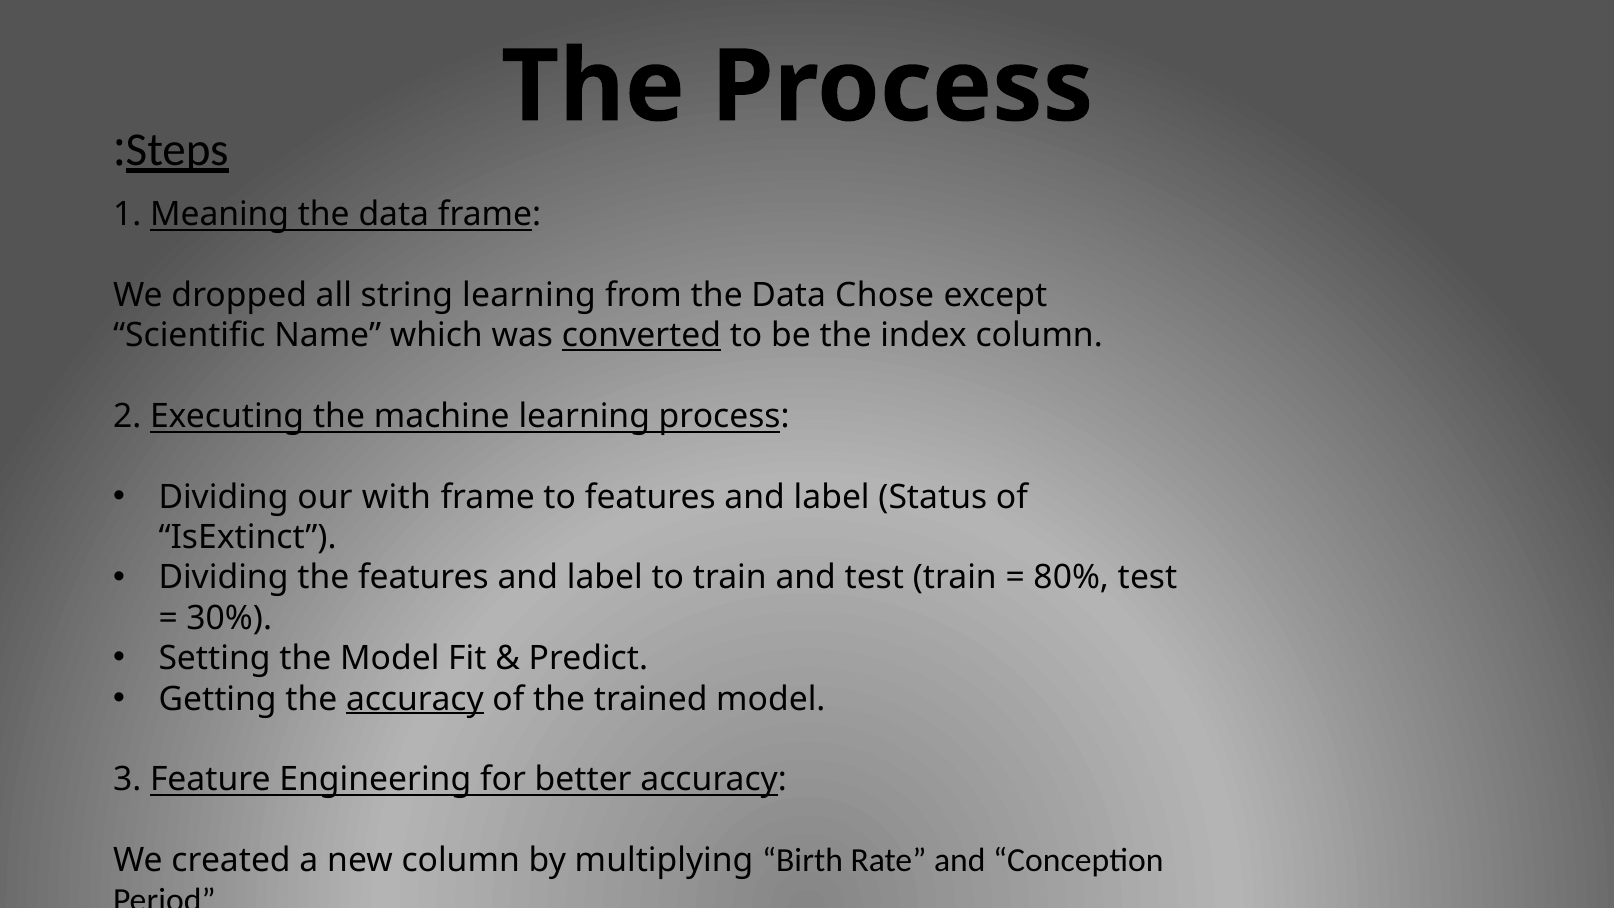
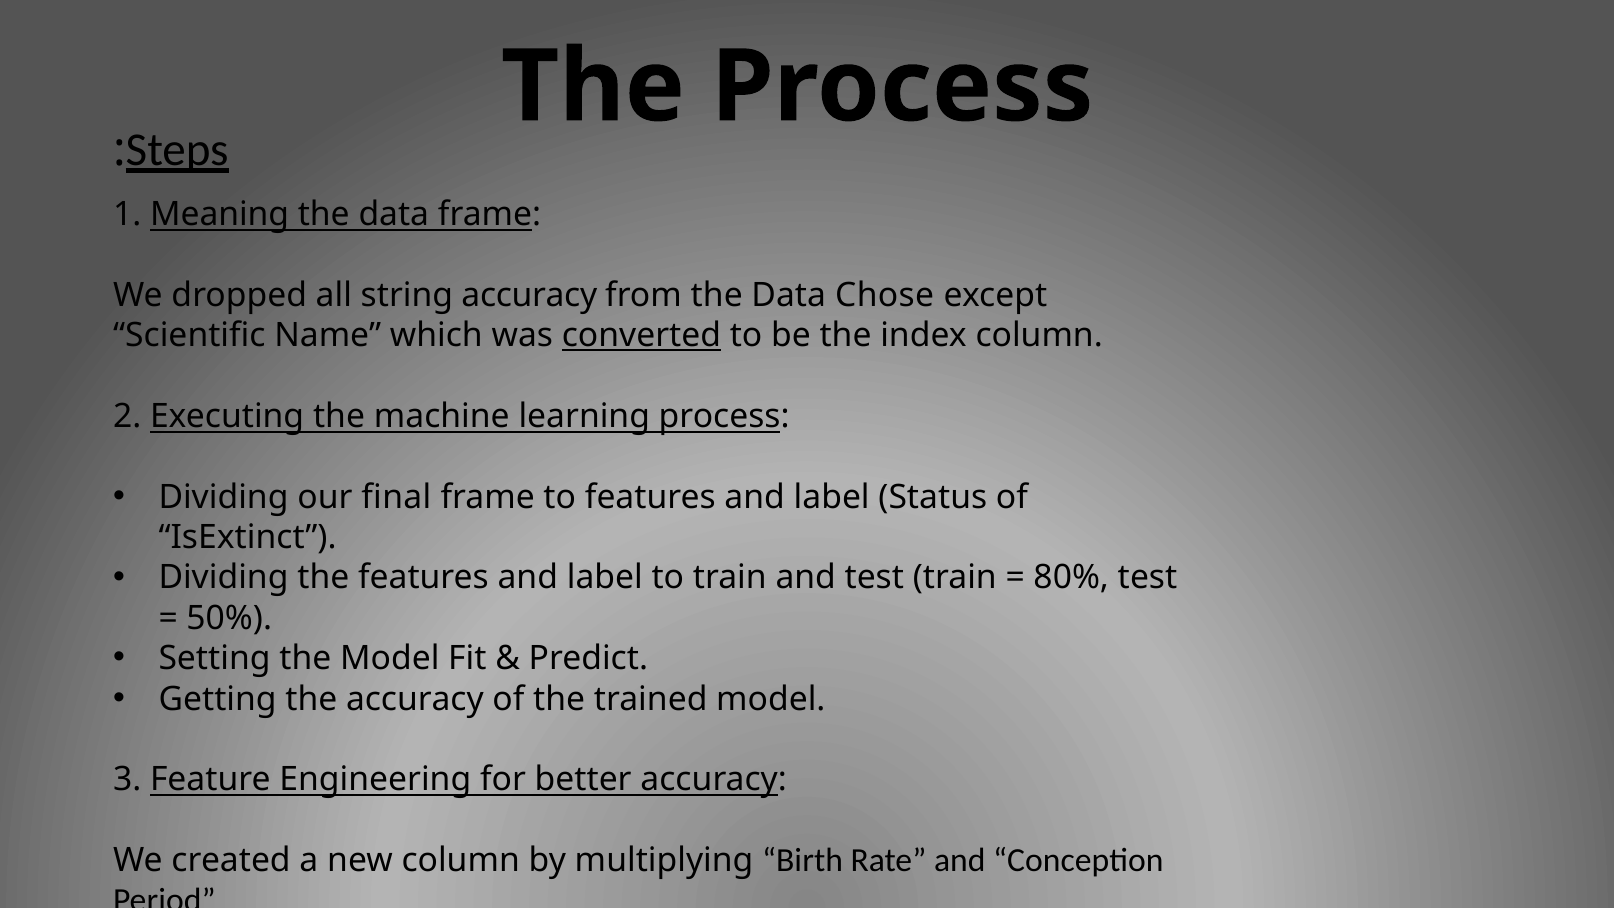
string learning: learning -> accuracy (529, 295)
with: with -> final (396, 497)
30%: 30% -> 50% (229, 618)
accuracy underline: present -> none (415, 699)
